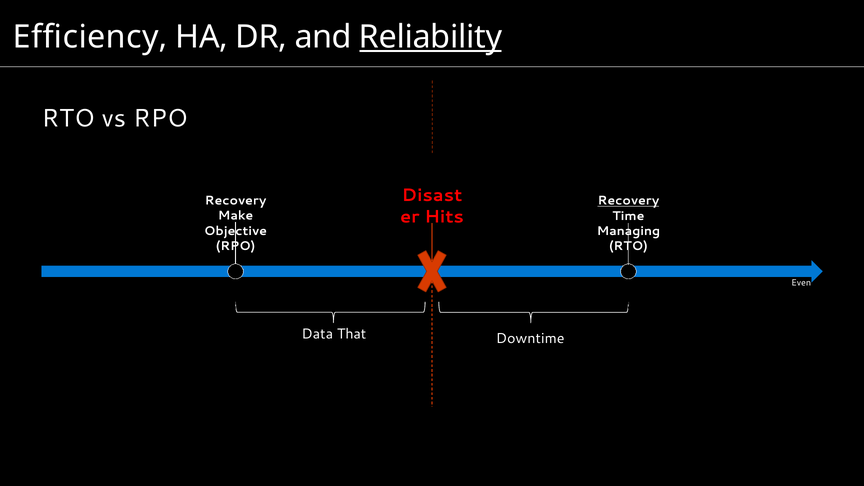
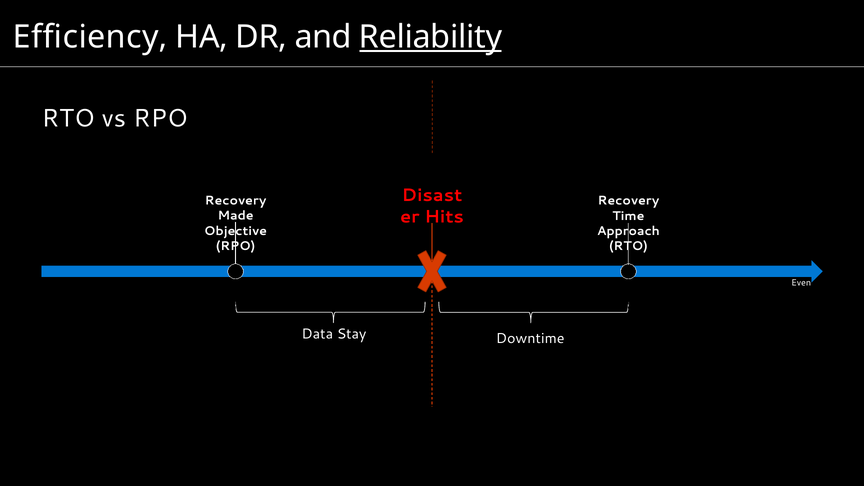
Recovery underline: present -> none (628, 201)
Make: Make -> Made (236, 216)
Managing: Managing -> Approach (628, 231)
That: That -> Stay (352, 334)
